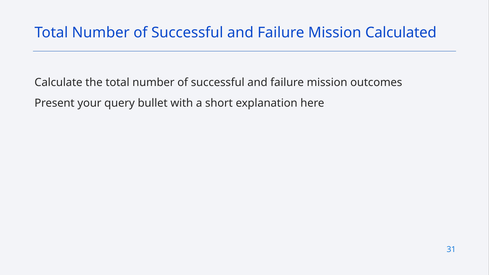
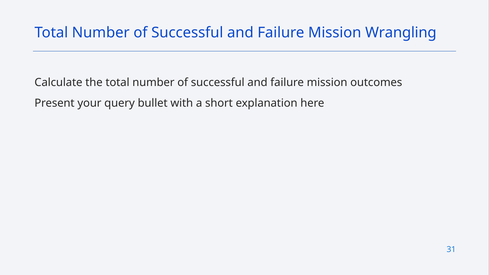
Calculated: Calculated -> Wrangling (401, 33)
